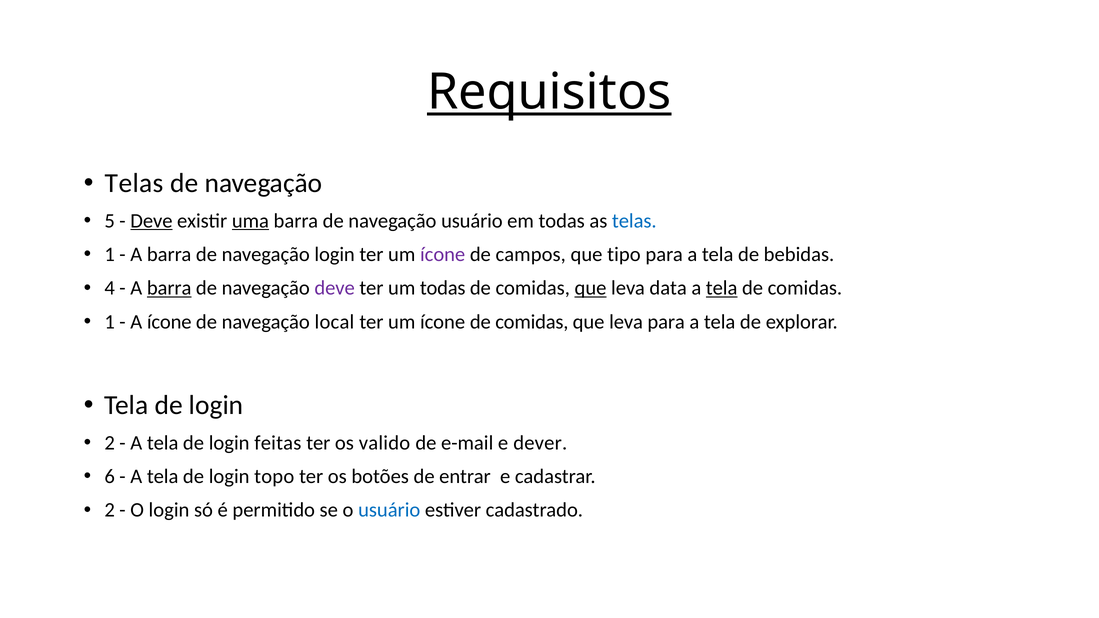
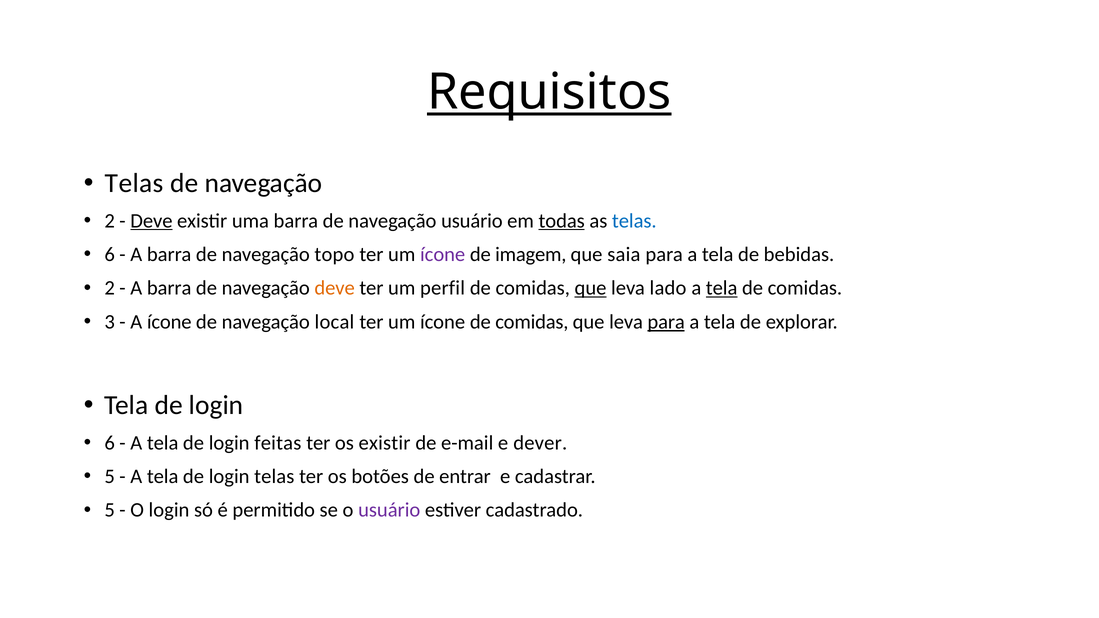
5: 5 -> 2 (110, 221)
uma underline: present -> none (250, 221)
todas underline: none -> present (562, 221)
1: 1 -> 6 (110, 255)
navegação login: login -> topo (334, 255)
campos: campos -> imagem (531, 255)
tipo: tipo -> saia (624, 255)
4: 4 -> 2 (110, 288)
barra underline: present -> none (169, 288)
deve colour: purple -> orange (335, 288)
um todas: todas -> perfil (443, 288)
data: data -> lado (668, 288)
1: 1 -> 3 (110, 322)
para underline: none -> present (666, 322)
2: 2 -> 6 (110, 443)
os valido: valido -> existir (385, 443)
6: 6 -> 5 (110, 477)
login topo: topo -> telas (274, 477)
2: 2 -> 5 (110, 510)
usuário colour: blue -> purple (389, 510)
